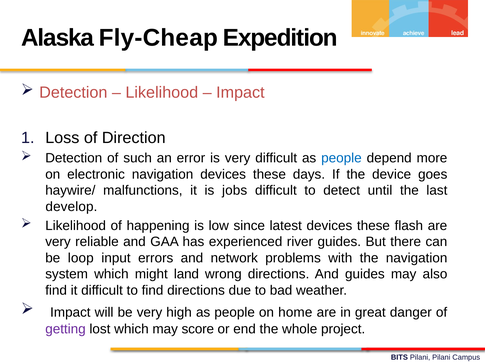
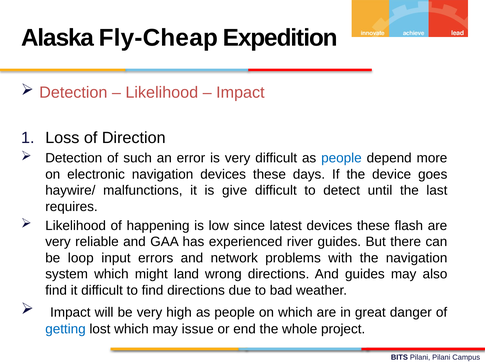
jobs: jobs -> give (235, 190)
develop: develop -> requires (71, 207)
on home: home -> which (295, 312)
getting colour: purple -> blue (65, 329)
score: score -> issue (198, 329)
